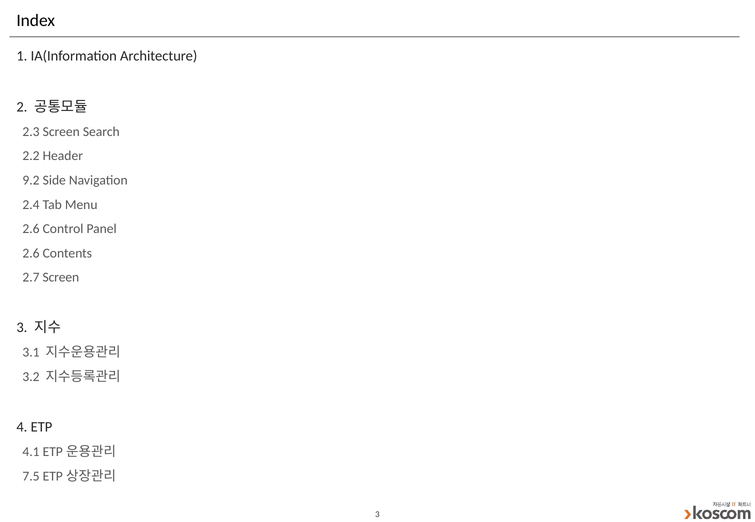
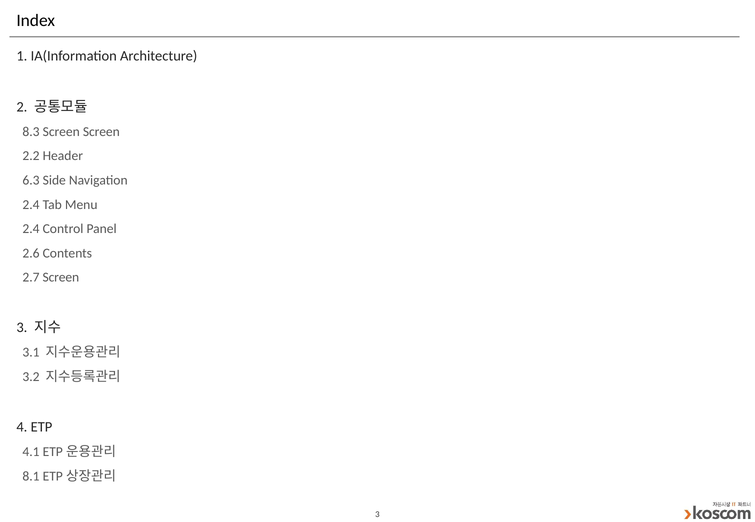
2.3: 2.3 -> 8.3 (31, 132)
Screen Search: Search -> Screen (101, 132)
9.2: 9.2 -> 6.3 (31, 181)
2.6: 2.6 -> 2.4 (31, 229)
7.5: 7.5 -> 8.1 (31, 477)
